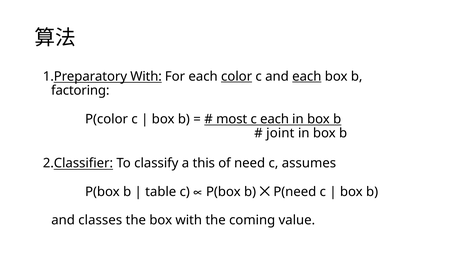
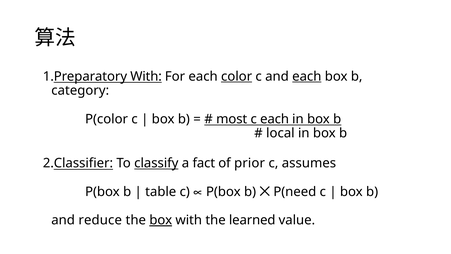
factoring: factoring -> category (80, 90)
joint: joint -> local (280, 133)
classify underline: none -> present (156, 163)
this: this -> fact (204, 163)
need: need -> prior (250, 163)
classes: classes -> reduce (100, 220)
box underline: none -> present (161, 220)
coming: coming -> learned (252, 220)
